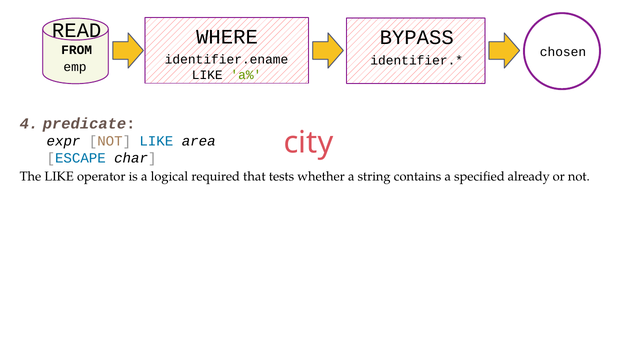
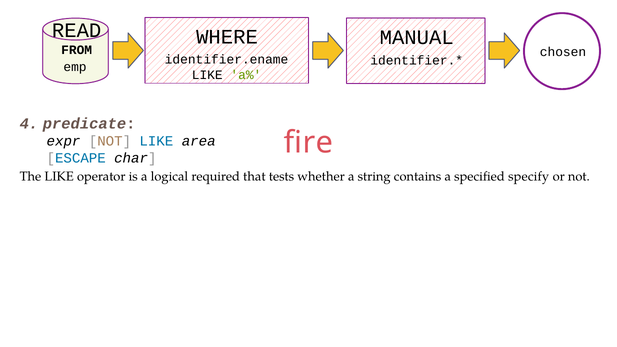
BYPASS: BYPASS -> MANUAL (417, 37)
city: city -> fire (308, 142)
already: already -> specify (529, 177)
